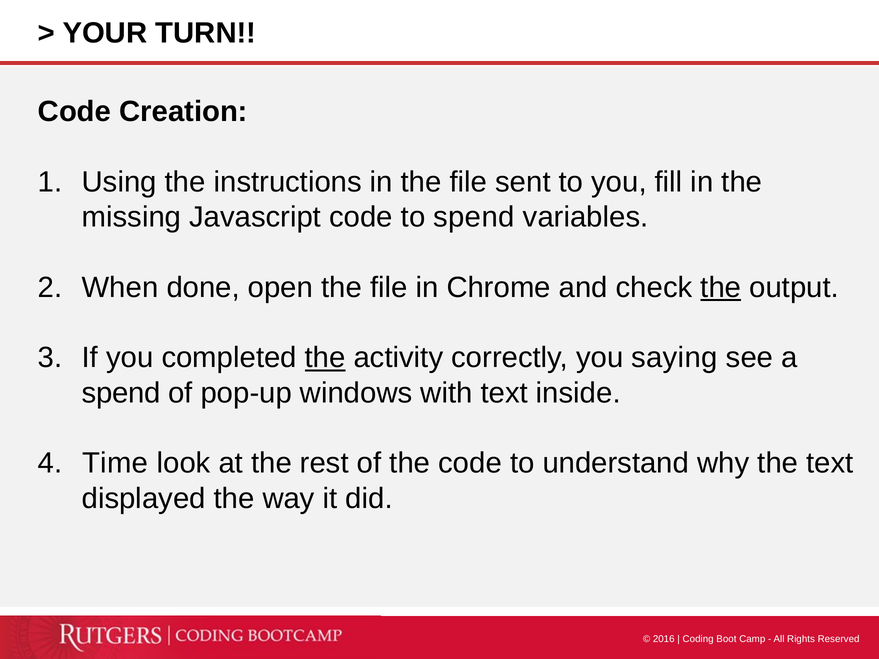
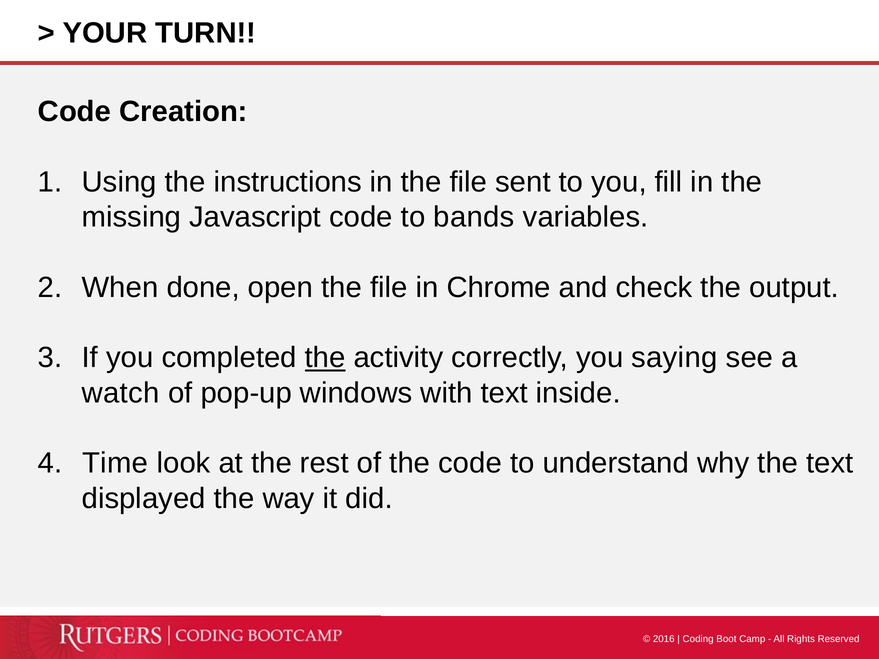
to spend: spend -> bands (474, 217)
the underline: present -> none (721, 288)
spend: spend -> watch (121, 393)
